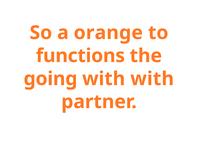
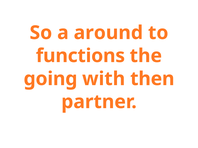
orange: orange -> around (108, 33)
with with: with -> then (152, 79)
